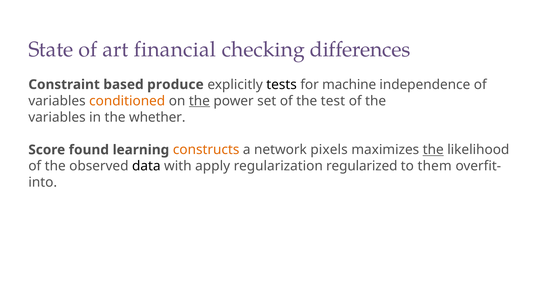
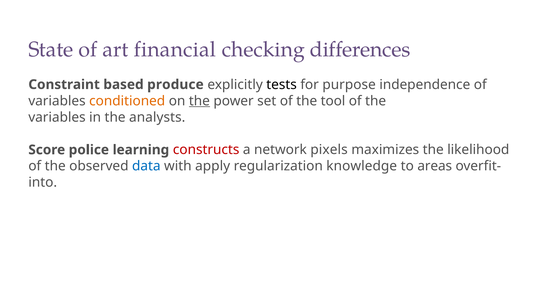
machine: machine -> purpose (349, 85)
test: test -> tool (333, 101)
whether: whether -> analysts (157, 117)
found: found -> police (89, 150)
constructs colour: orange -> red (206, 150)
the underline: present -> none (433, 150)
data colour: black -> blue (146, 166)
regularized: regularized -> knowledge (362, 166)
them: them -> areas (435, 166)
